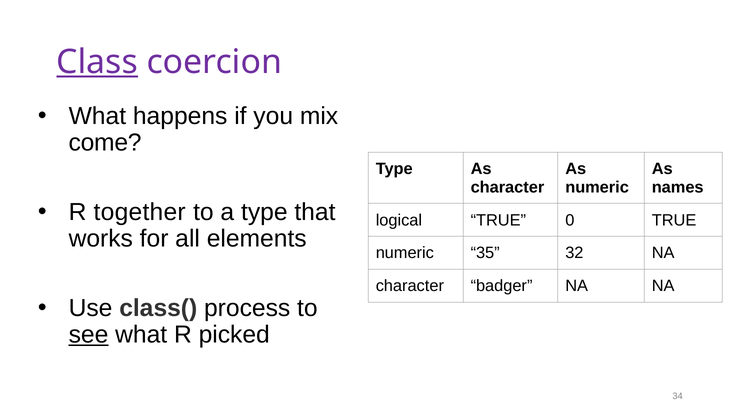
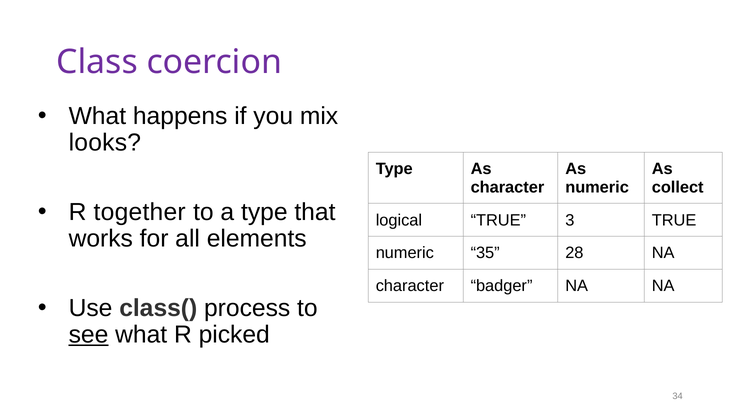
Class underline: present -> none (97, 62)
come: come -> looks (105, 143)
names: names -> collect (678, 187)
0: 0 -> 3 (570, 220)
32: 32 -> 28 (574, 253)
